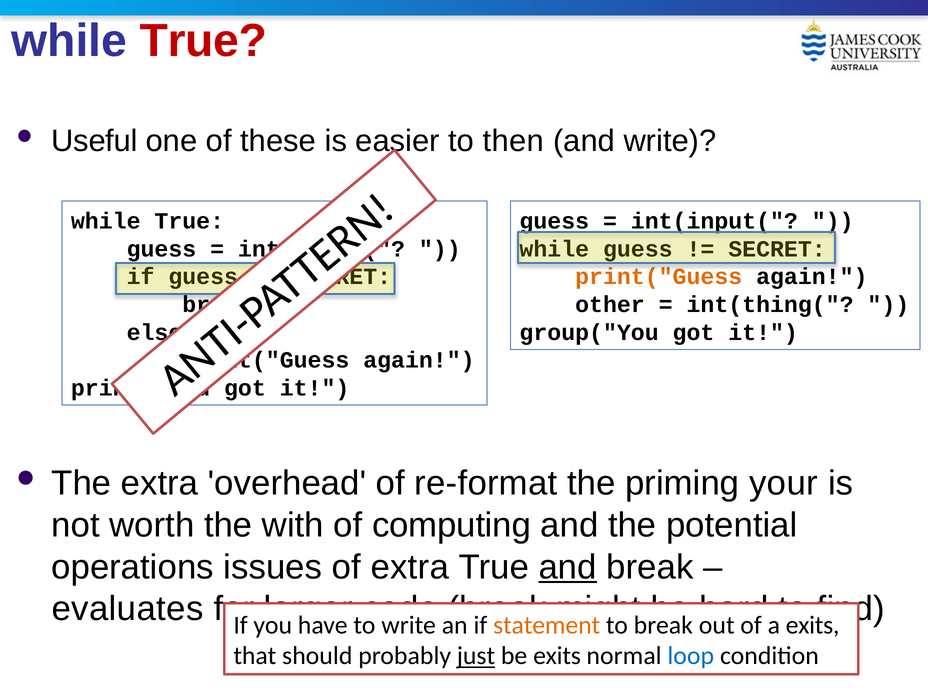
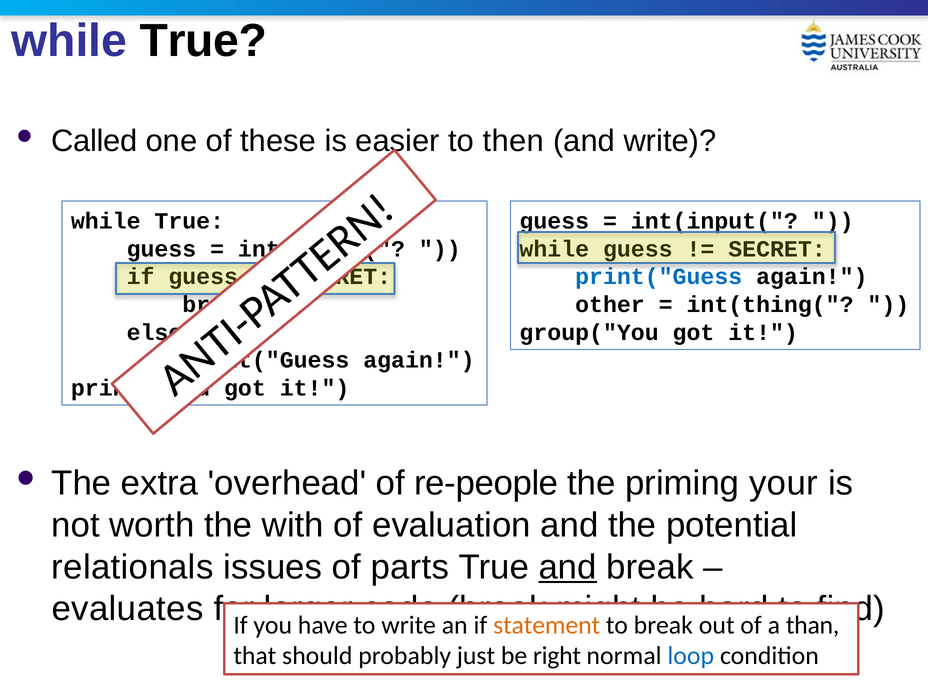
True colour: red -> black (203, 41)
Useful: Useful -> Called (94, 141)
print("Guess colour: orange -> blue (659, 277)
re-format: re-format -> re-people (486, 483)
computing: computing -> evaluation (451, 525)
operations: operations -> relationals (132, 567)
of extra: extra -> parts (410, 567)
a exits: exits -> than (813, 625)
just underline: present -> none (476, 656)
be exits: exits -> right (557, 656)
